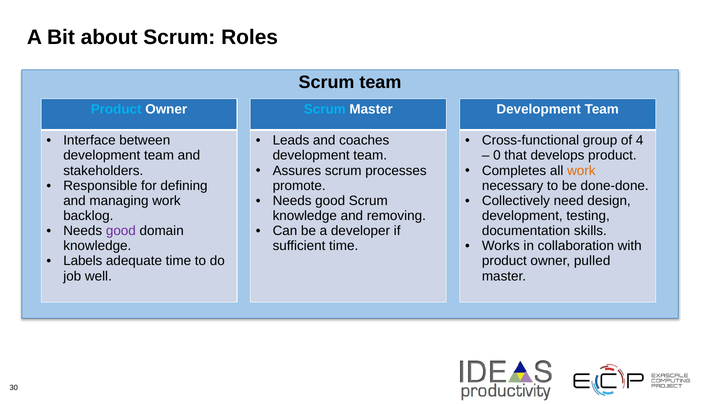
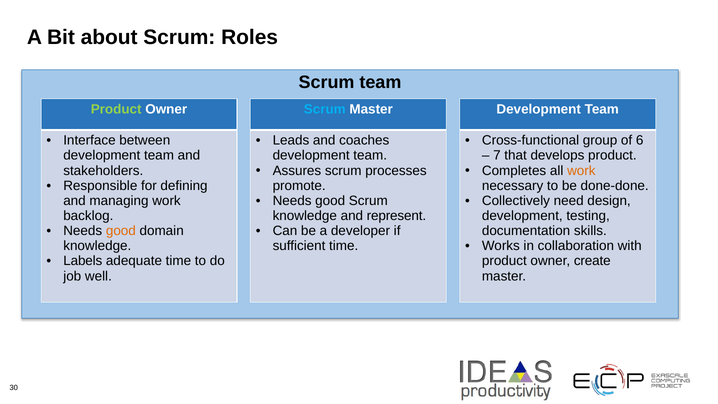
Product colour: light blue -> light green (116, 109)
4: 4 -> 6 (640, 140)
0: 0 -> 7 (497, 155)
removing: removing -> represent (396, 216)
good colour: purple -> orange (121, 231)
pulled: pulled -> create (592, 261)
